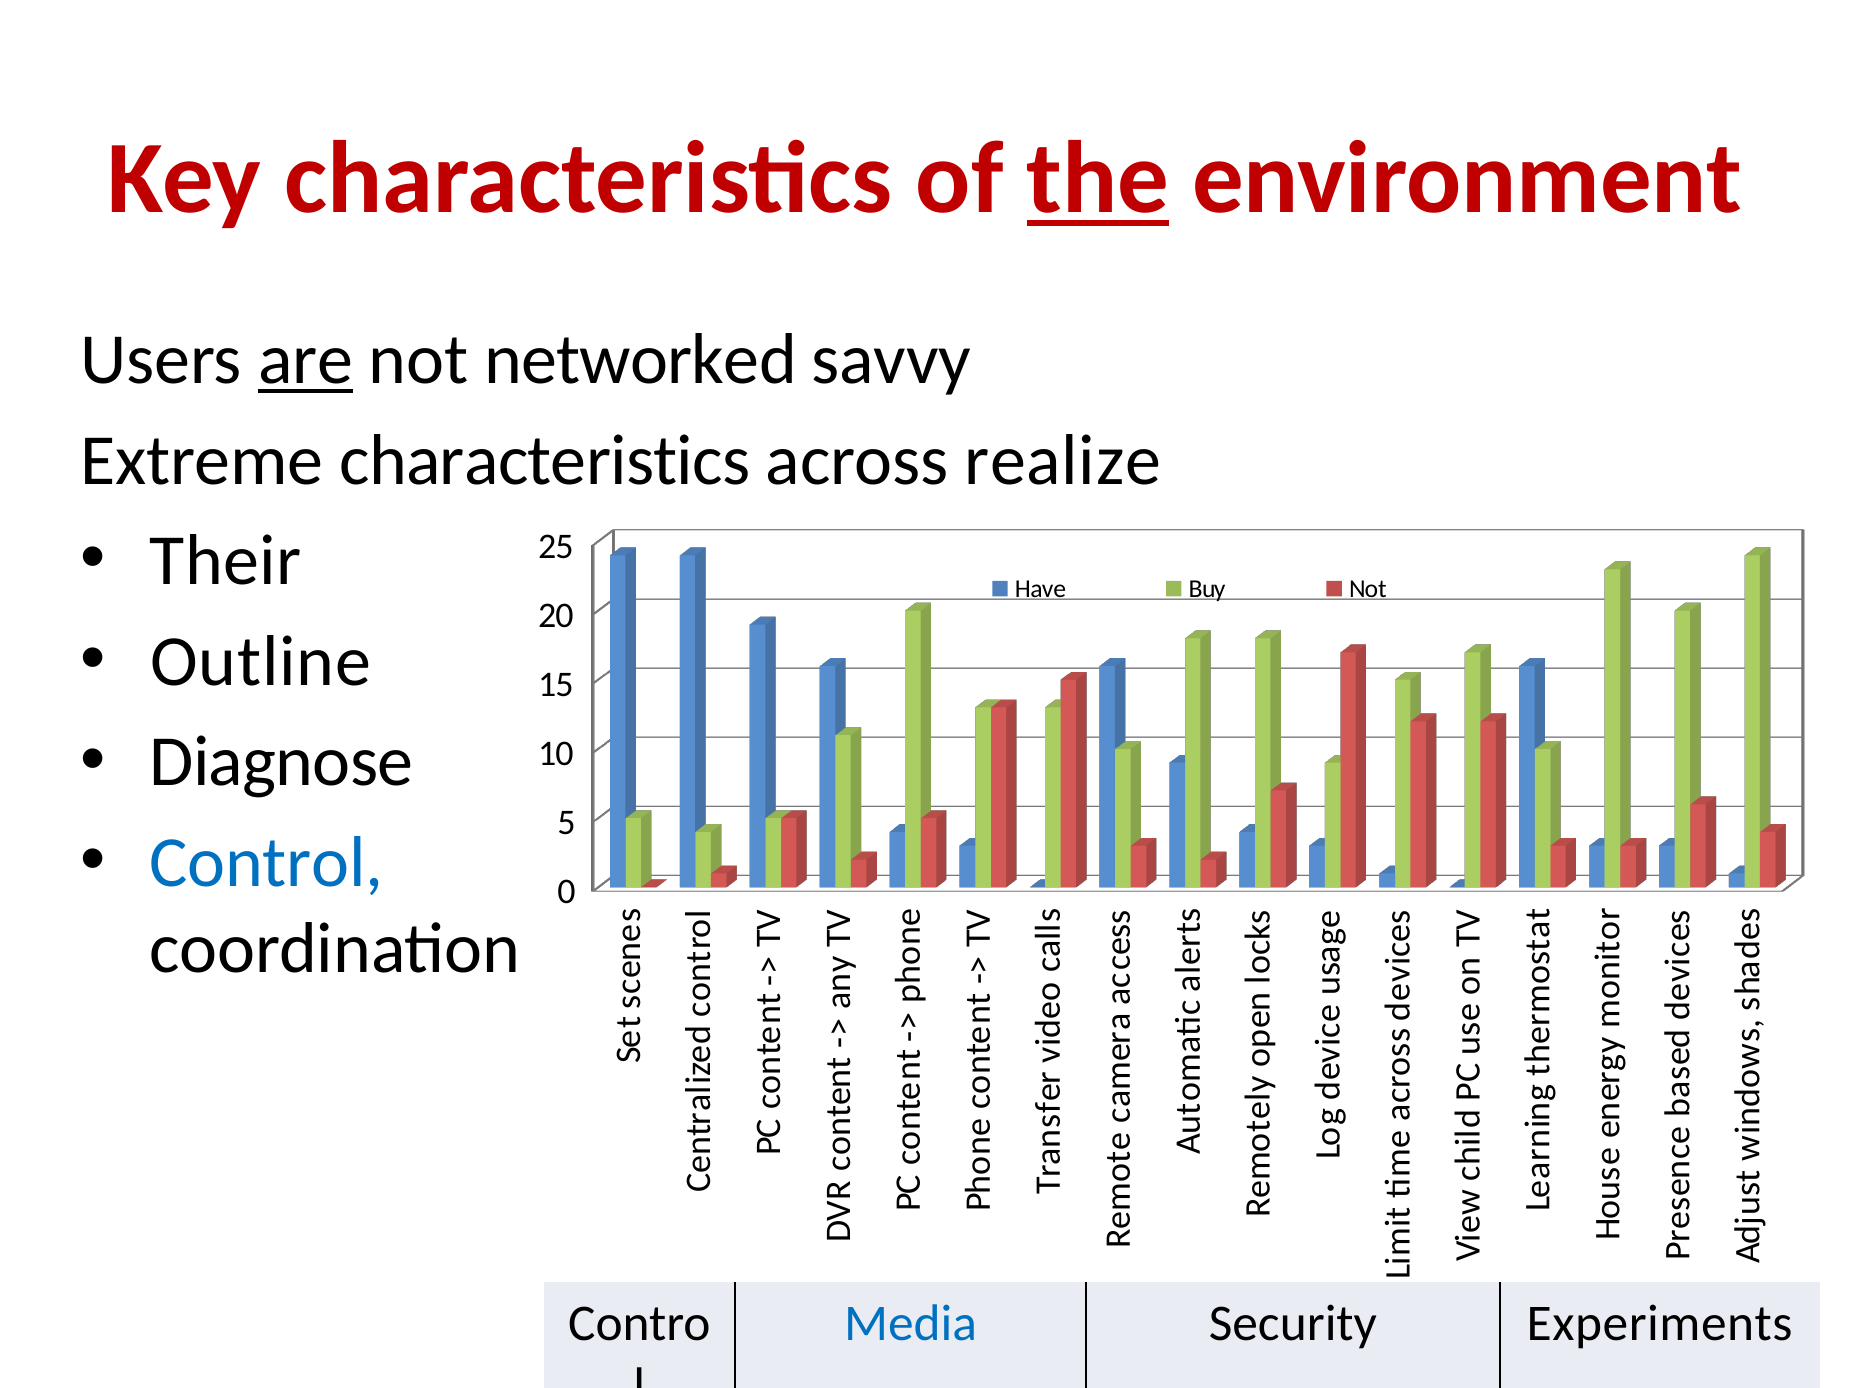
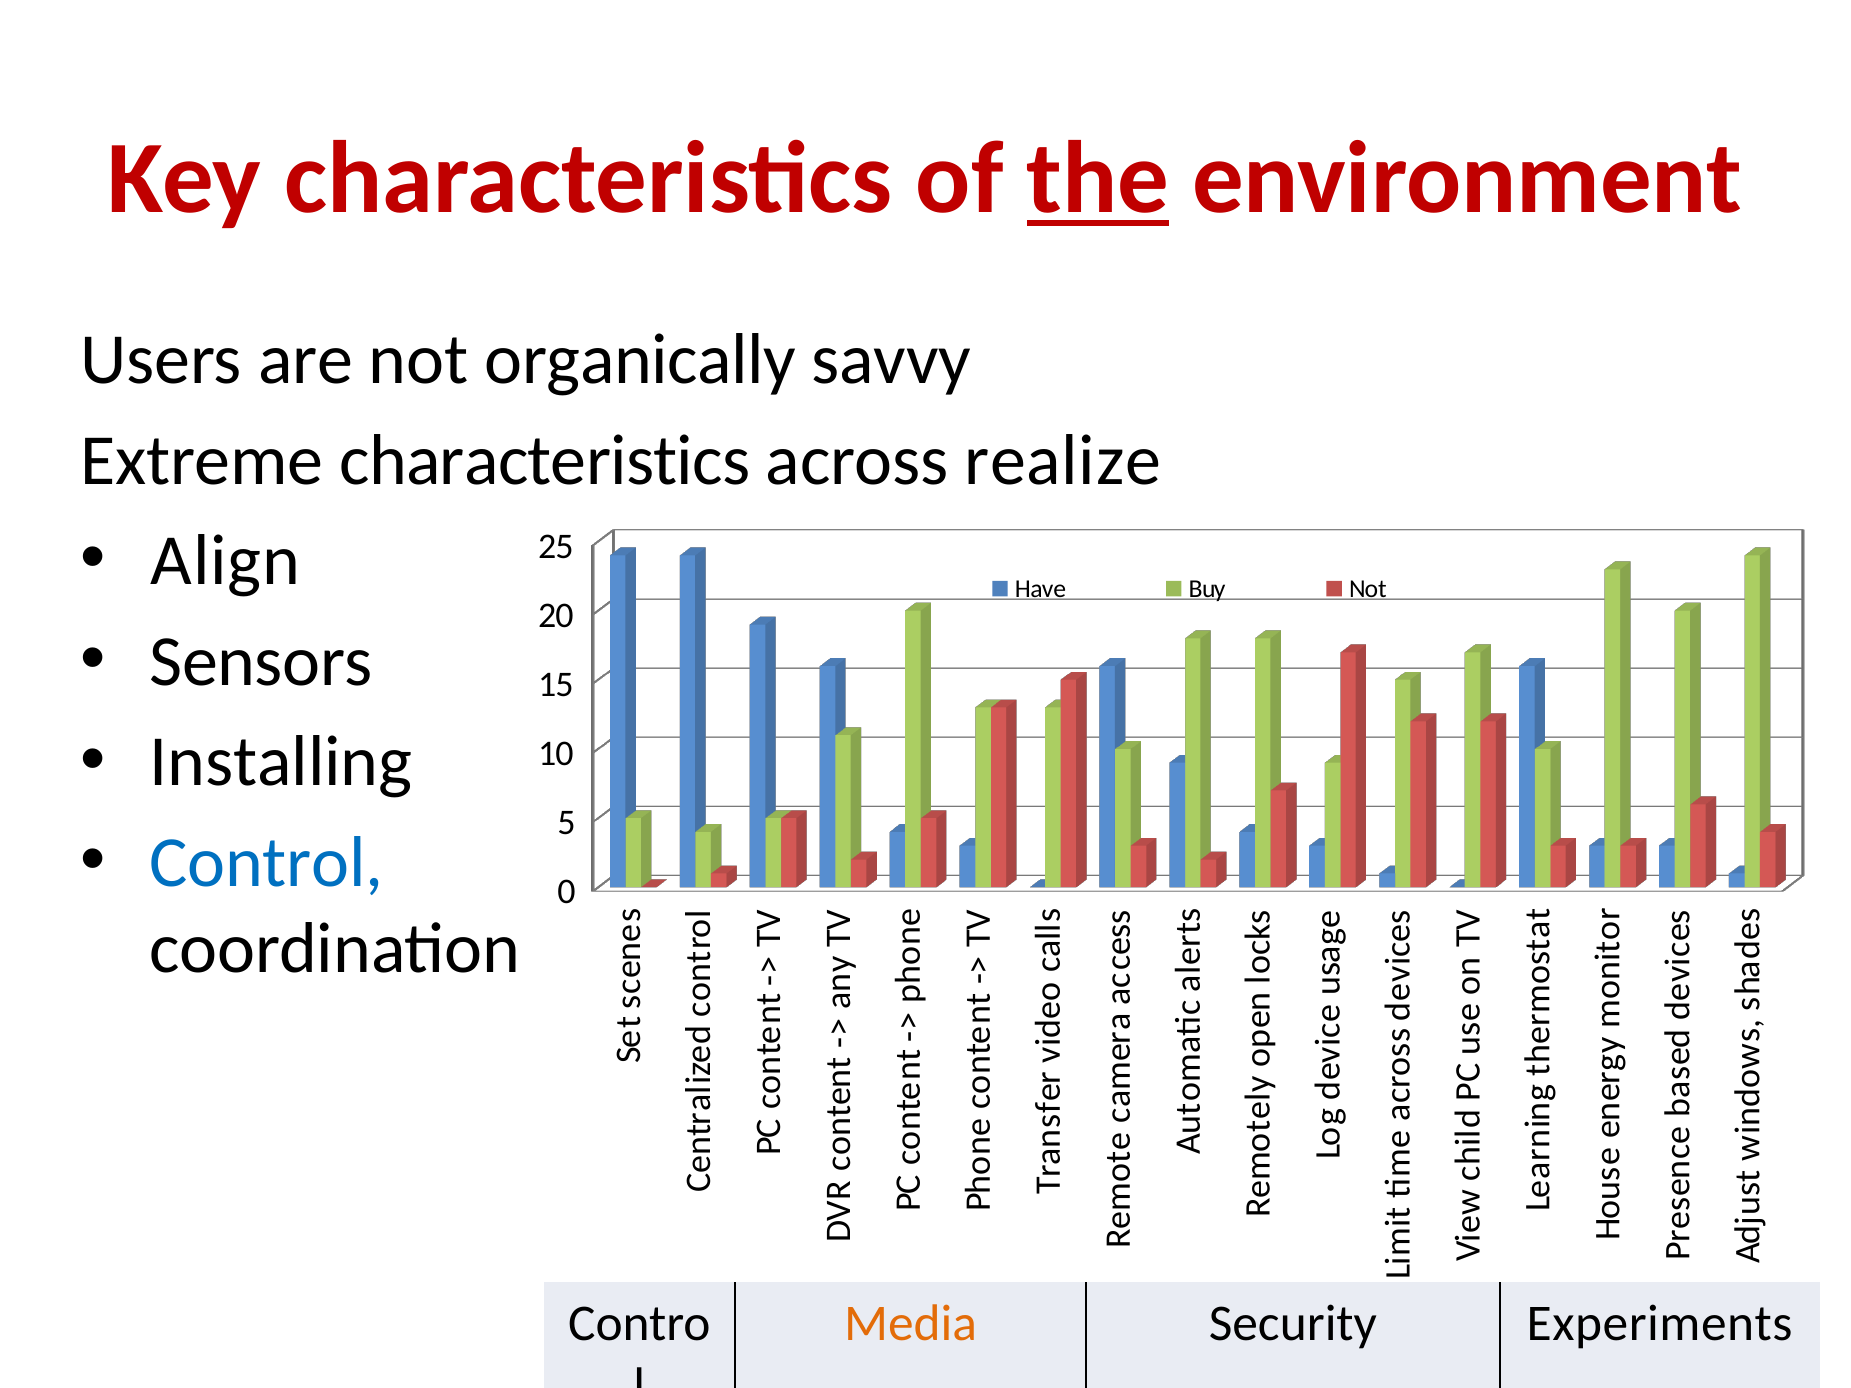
are underline: present -> none (306, 360)
networked: networked -> organically (640, 360)
Their: Their -> Align (225, 561)
Outline: Outline -> Sensors (261, 662)
Diagnose: Diagnose -> Installing (281, 762)
Media colour: blue -> orange (911, 1324)
